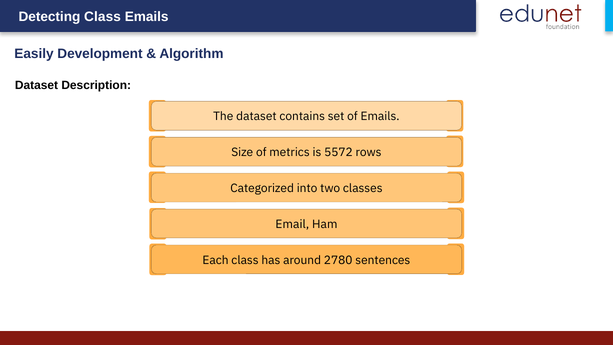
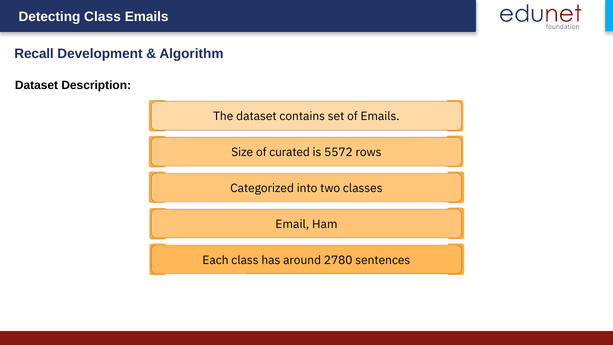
Easily: Easily -> Recall (34, 54)
metrics: metrics -> curated (290, 152)
